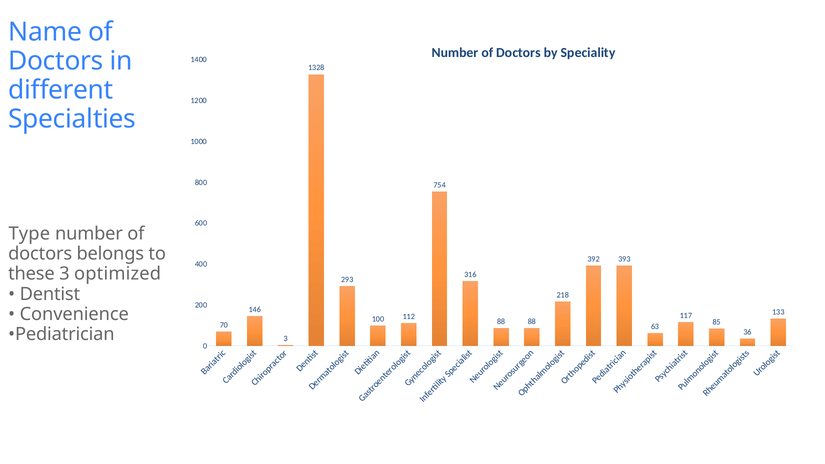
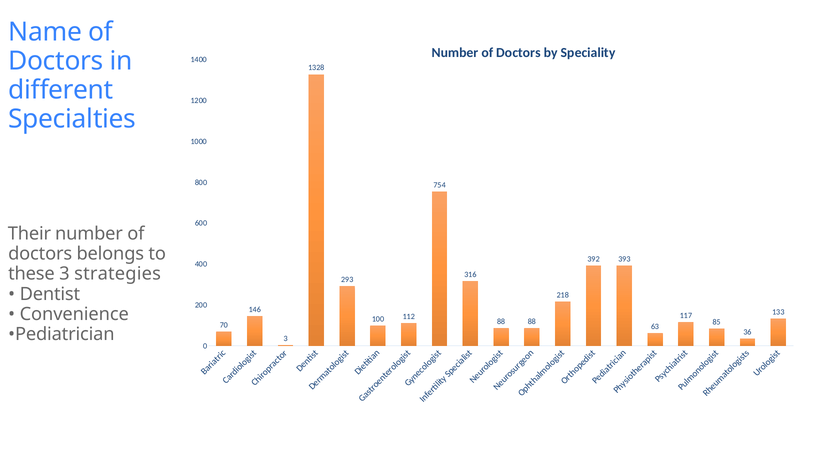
Type: Type -> Their (29, 234)
optimized: optimized -> strategies (118, 274)
